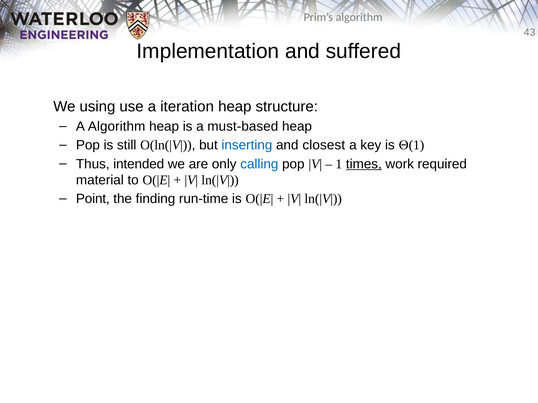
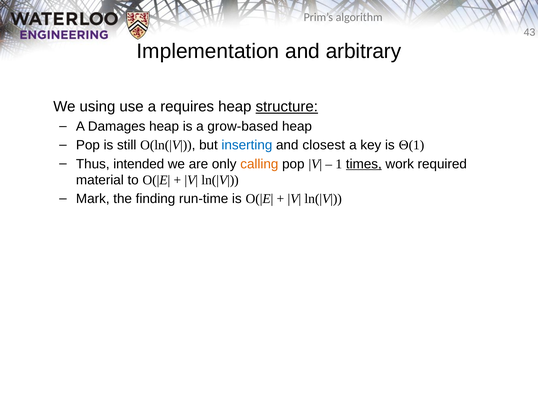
suffered: suffered -> arbitrary (363, 51)
iteration: iteration -> requires (187, 107)
structure underline: none -> present (287, 107)
A Algorithm: Algorithm -> Damages (117, 126)
must-based: must-based -> grow-based (243, 126)
calling colour: blue -> orange (259, 164)
Point: Point -> Mark (93, 199)
